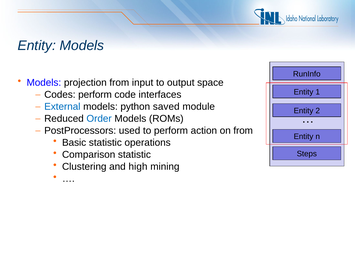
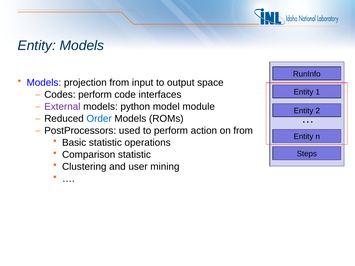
External colour: blue -> purple (62, 107)
saved: saved -> model (166, 107)
high: high -> user (138, 167)
